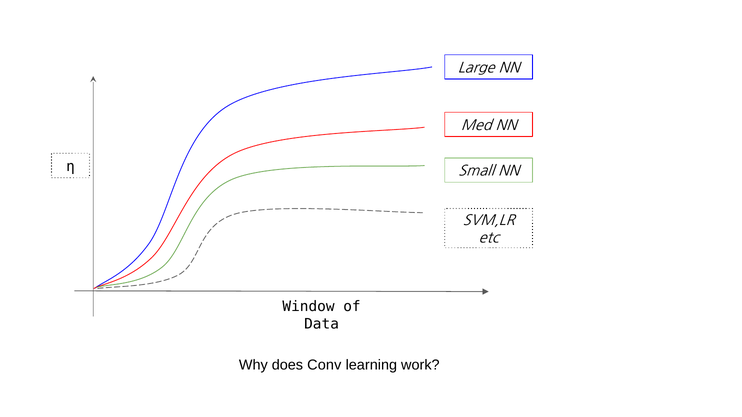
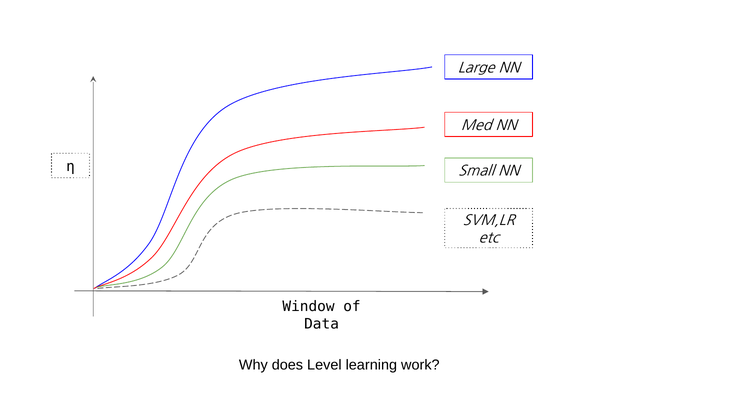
Conv: Conv -> Level (324, 365)
